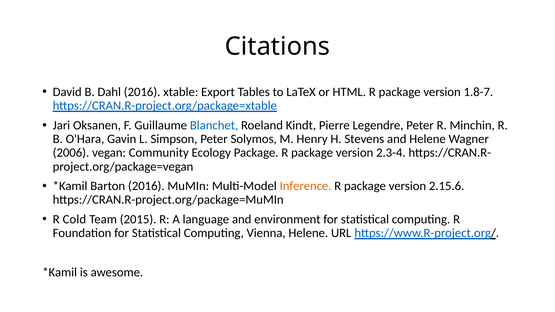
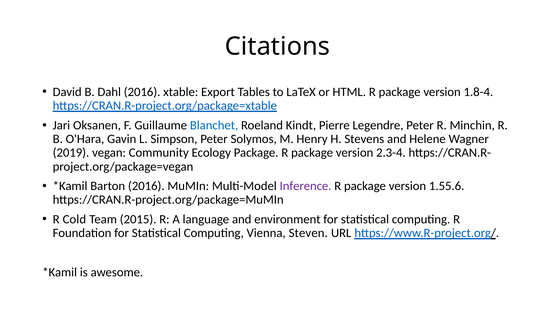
1.8-7: 1.8-7 -> 1.8-4 (478, 92)
2006: 2006 -> 2019 (71, 153)
Inference colour: orange -> purple (306, 186)
2.15.6: 2.15.6 -> 1.55.6 (447, 186)
Vienna Helene: Helene -> Steven (308, 233)
